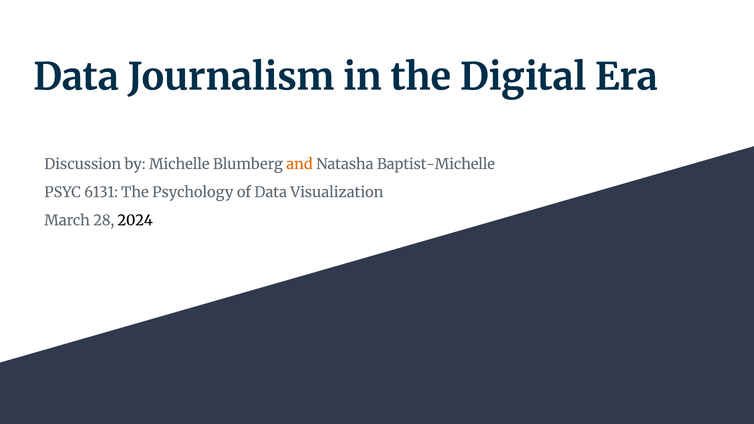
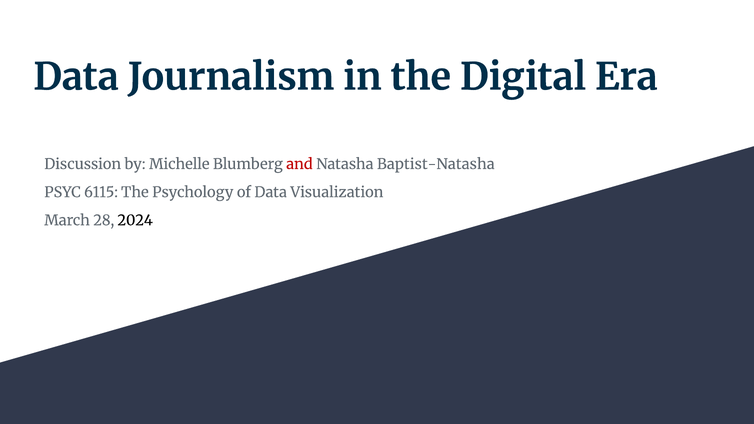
and colour: orange -> red (299, 164)
Baptist-Michelle: Baptist-Michelle -> Baptist-Natasha (436, 164)
6131: 6131 -> 6115 (101, 192)
